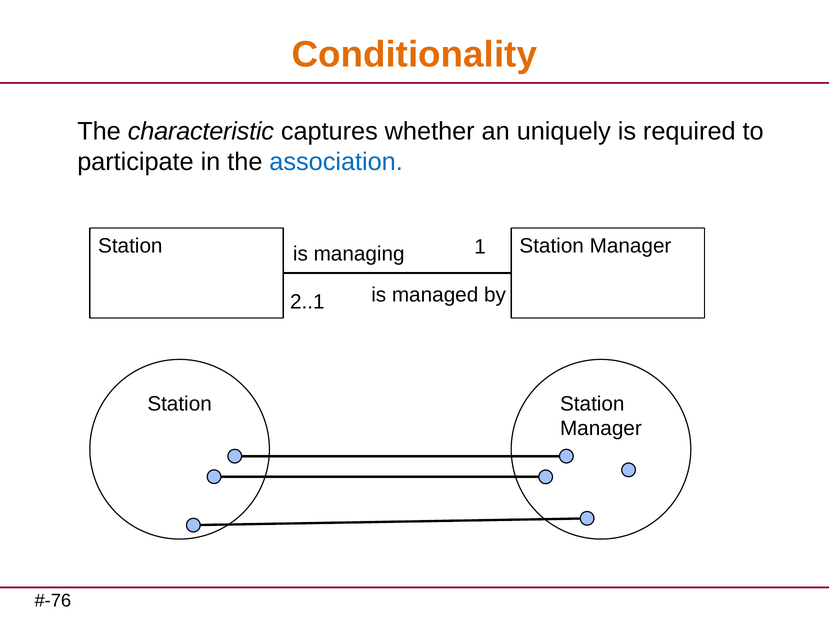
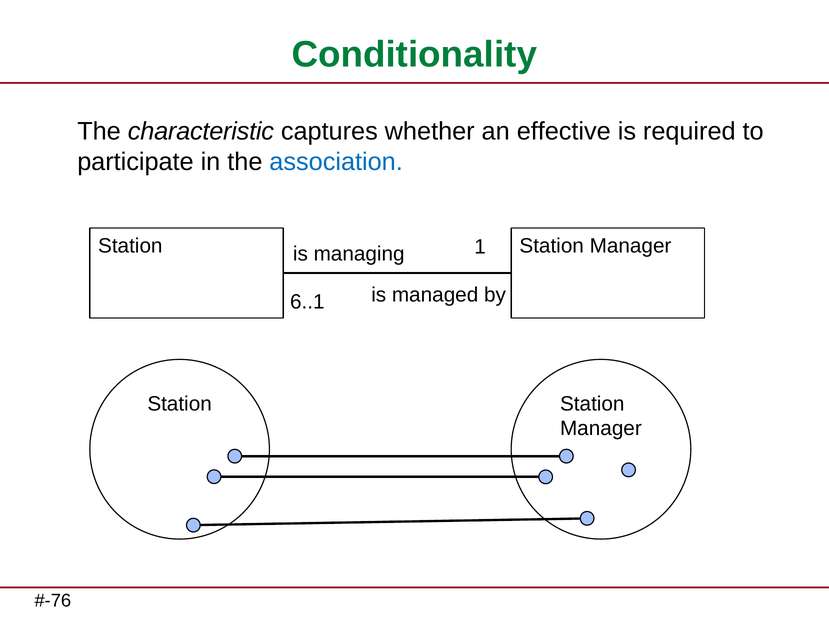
Conditionality colour: orange -> green (414, 54)
uniquely: uniquely -> effective (564, 132)
2..1: 2..1 -> 6..1 (307, 302)
